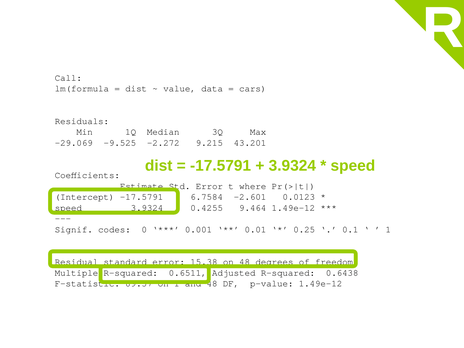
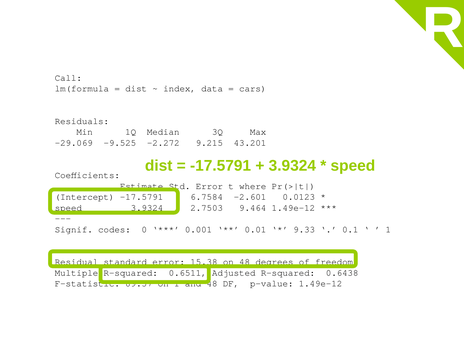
value: value -> index (180, 89)
0.4255: 0.4255 -> 2.7503 (207, 208)
0.25: 0.25 -> 9.33 (304, 229)
